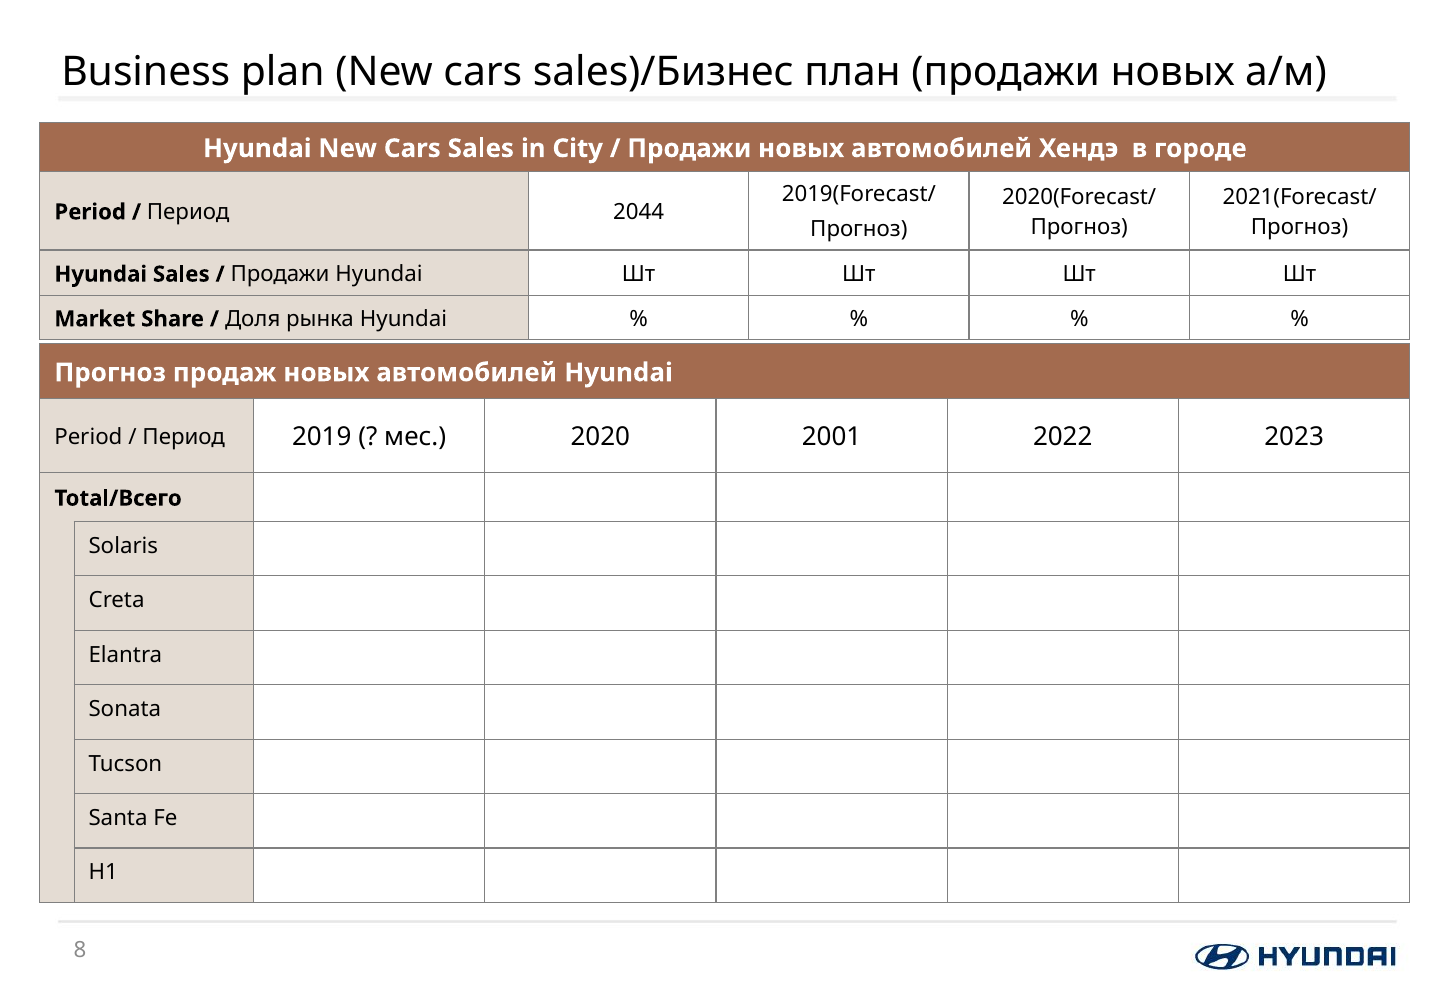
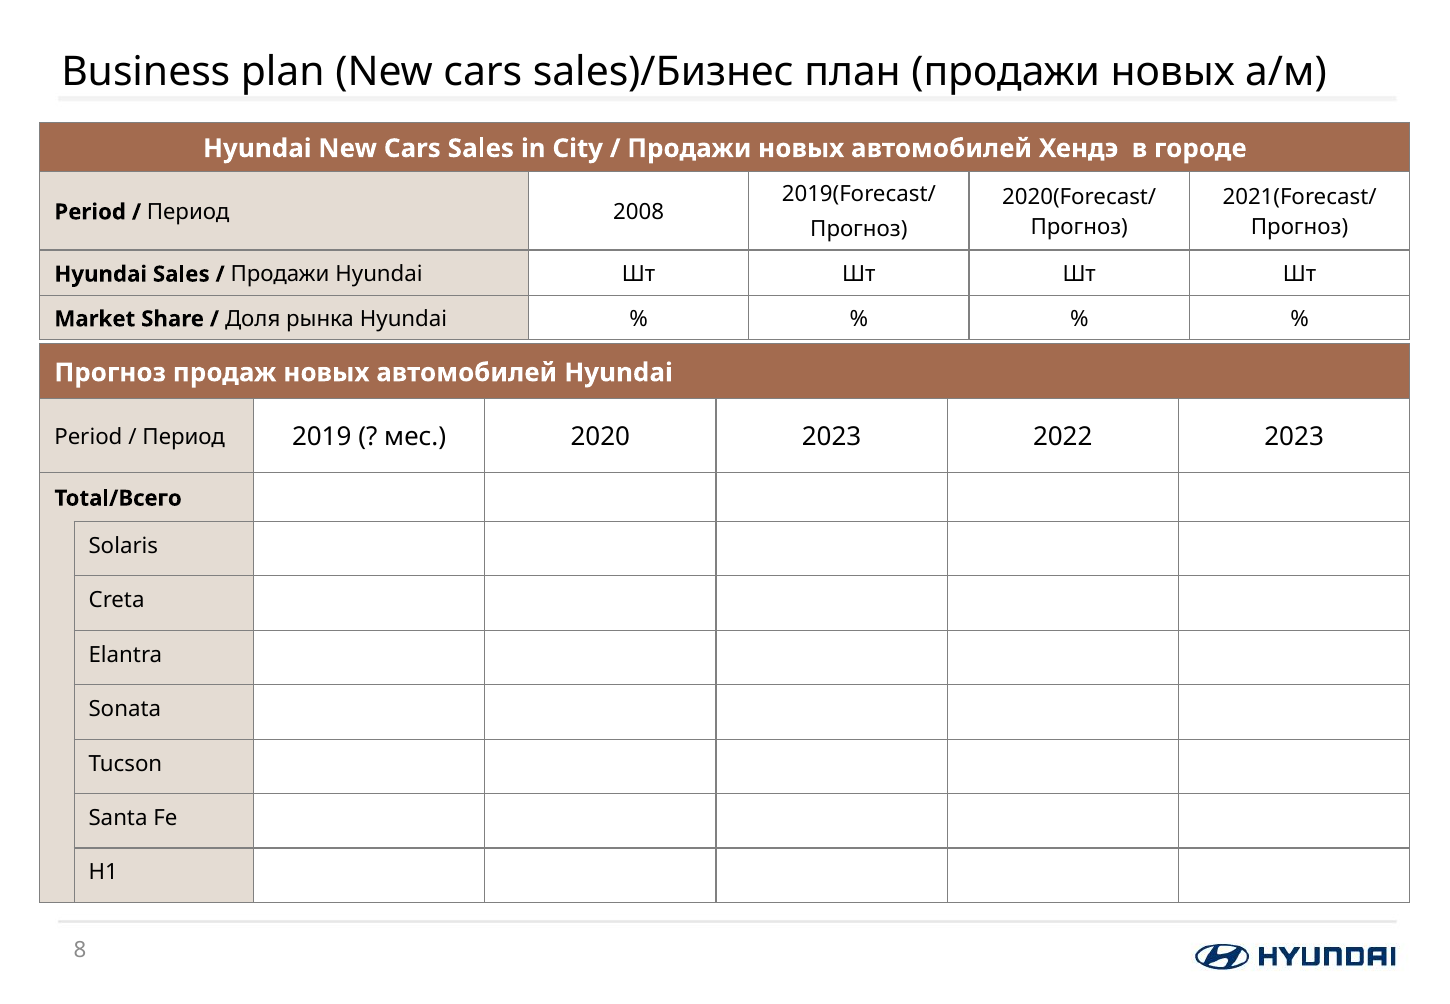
2044: 2044 -> 2008 (639, 212)
2020 2001: 2001 -> 2023 (832, 437)
